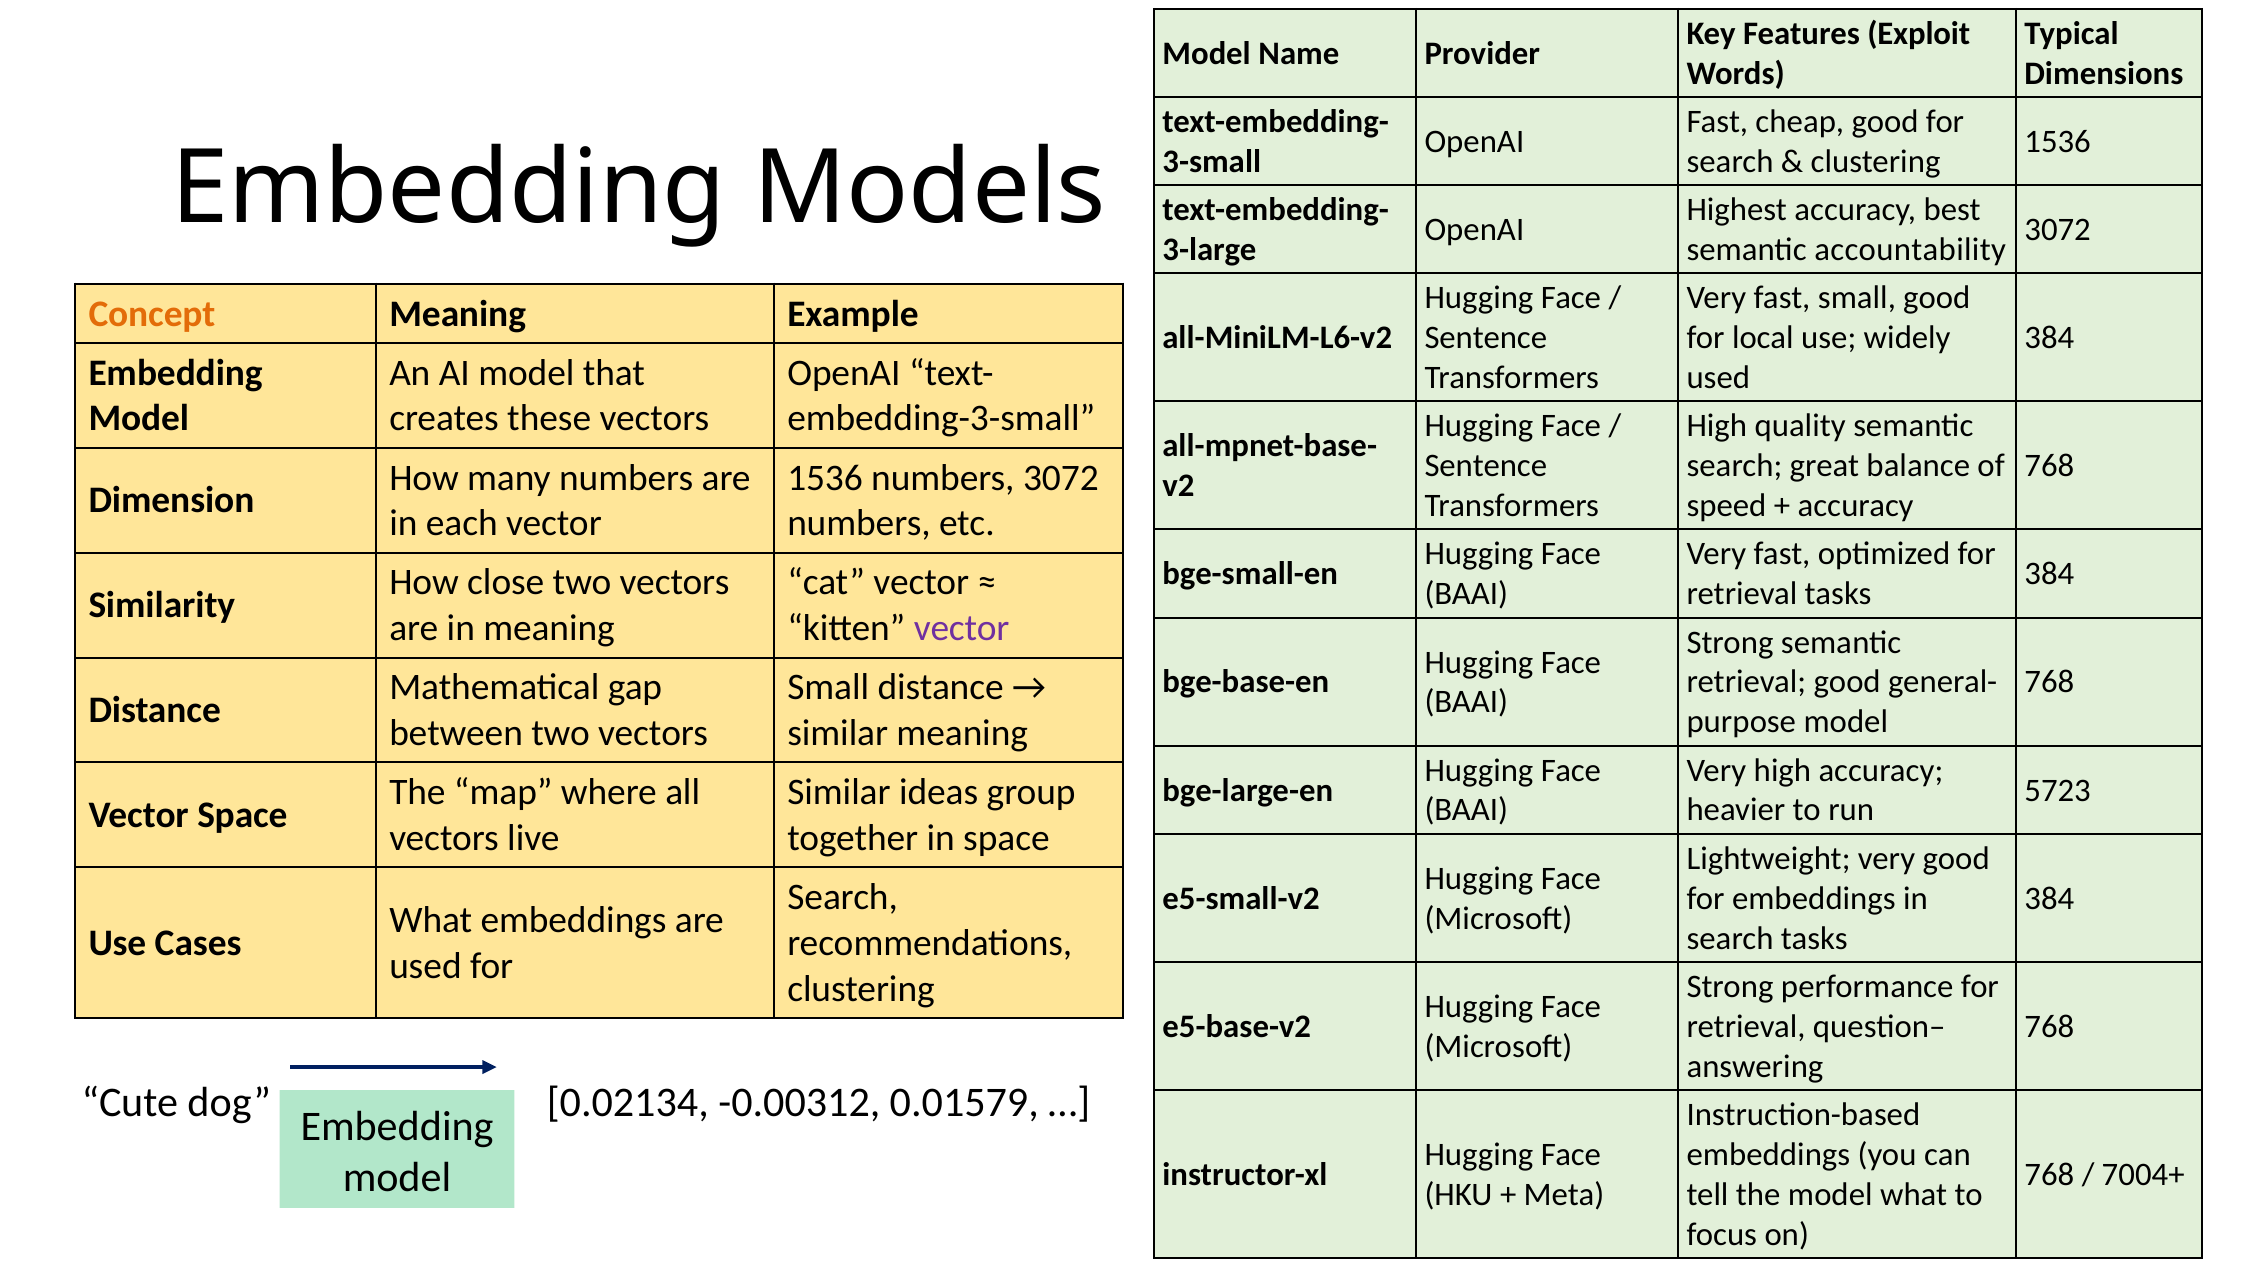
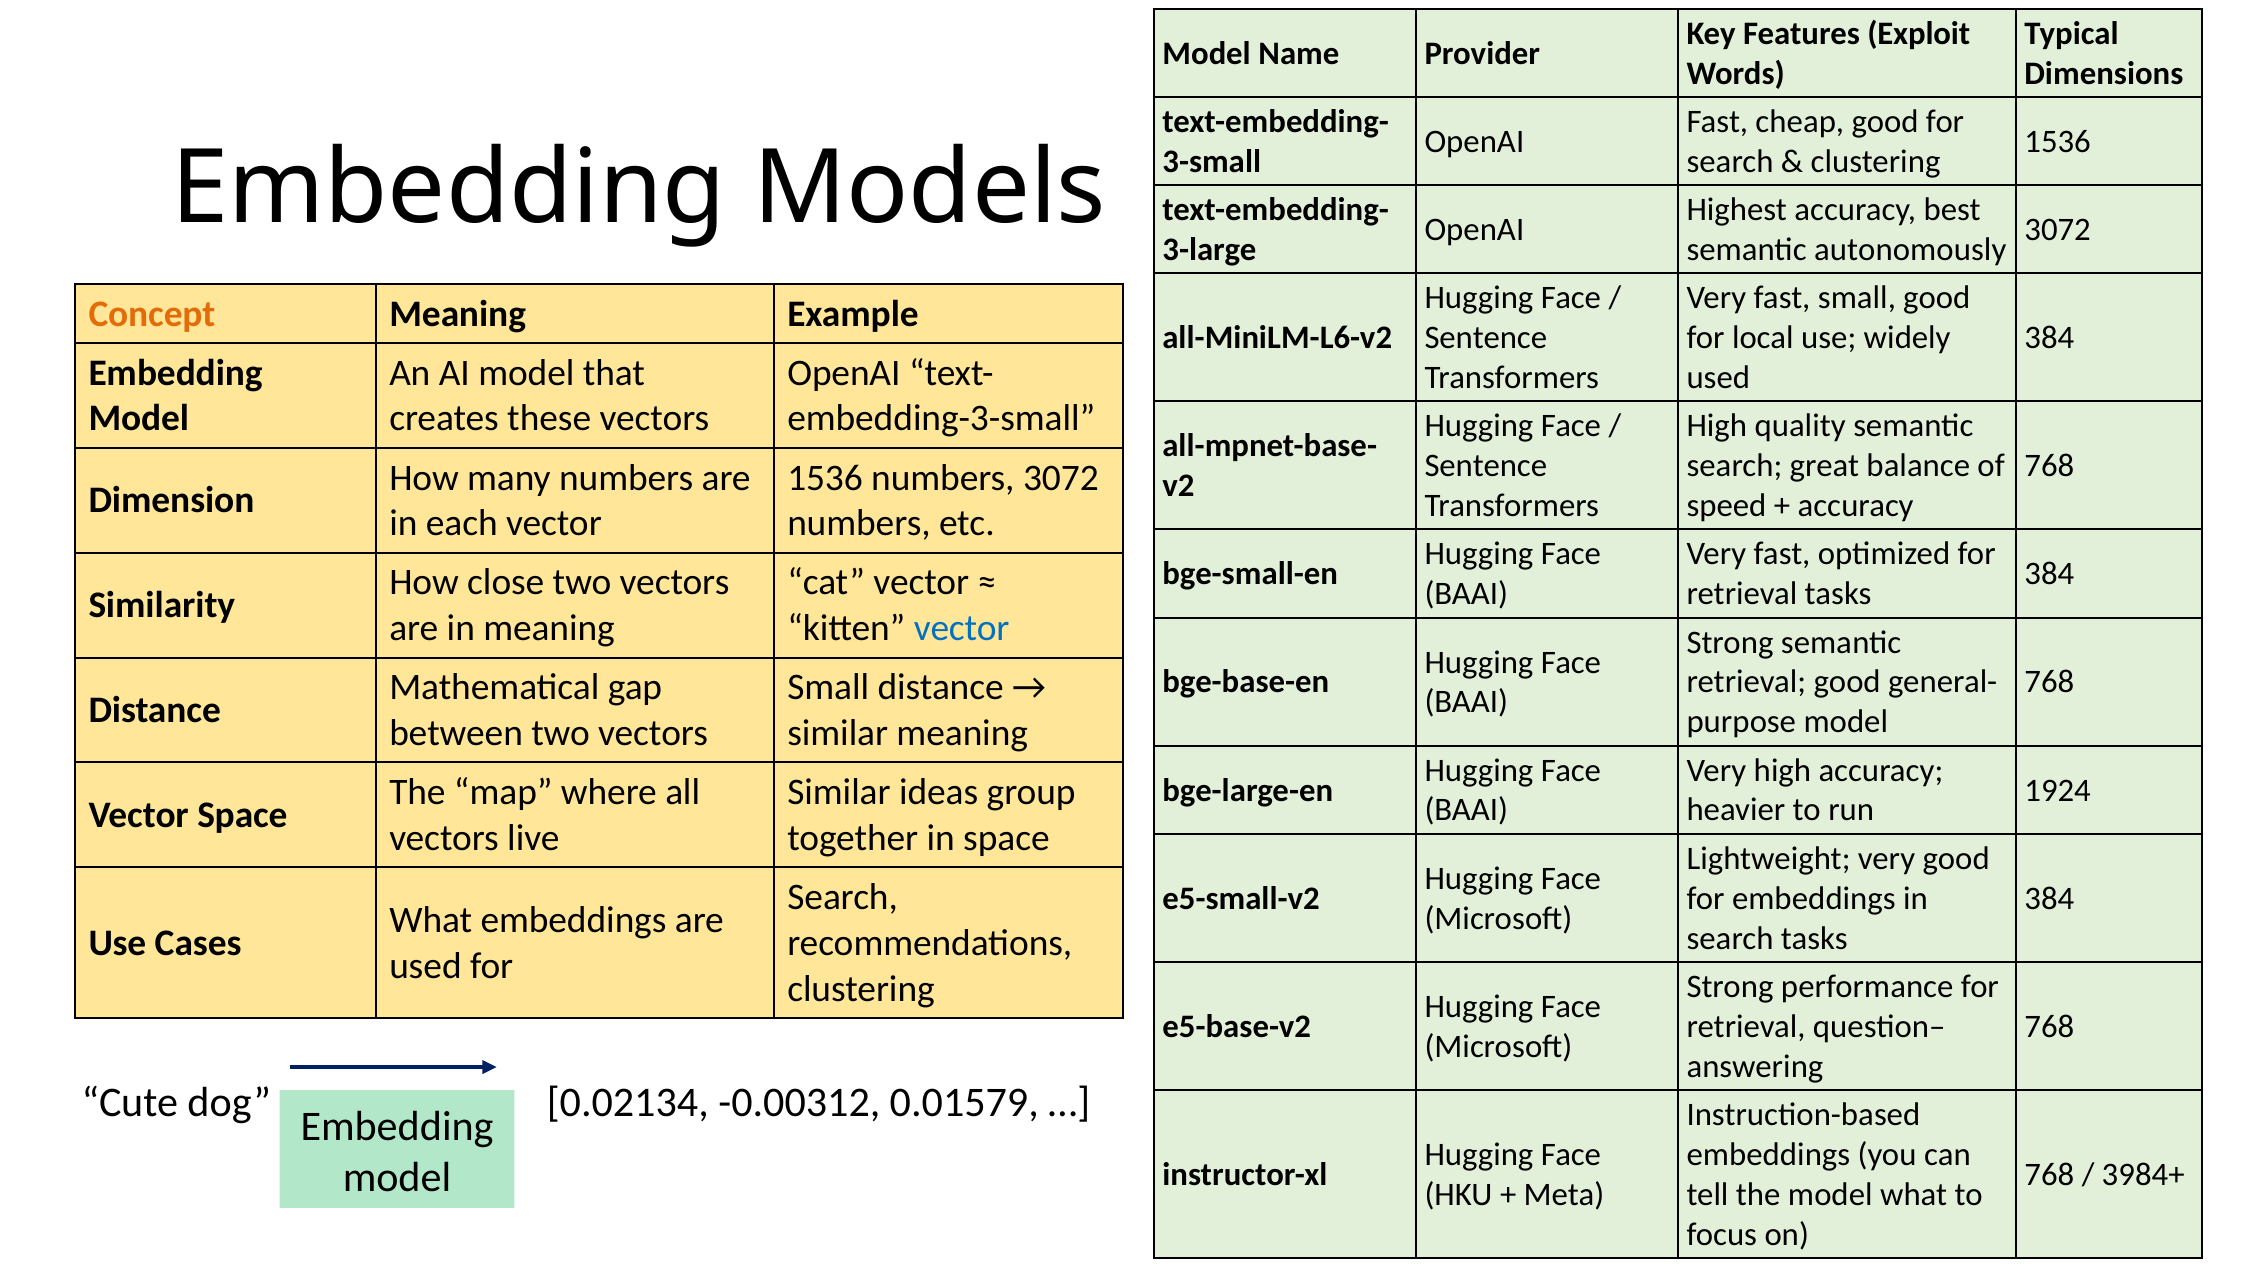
accountability: accountability -> autonomously (1910, 250)
vector colour: purple -> blue (962, 628)
5723: 5723 -> 1924 (2058, 790)
7004+: 7004+ -> 3984+ (2143, 1174)
